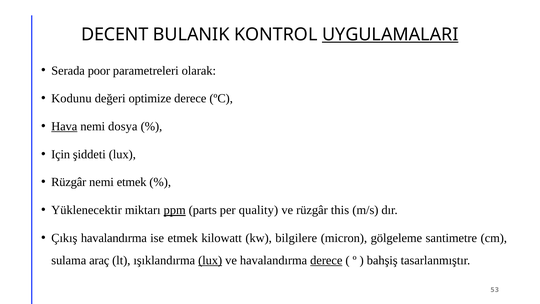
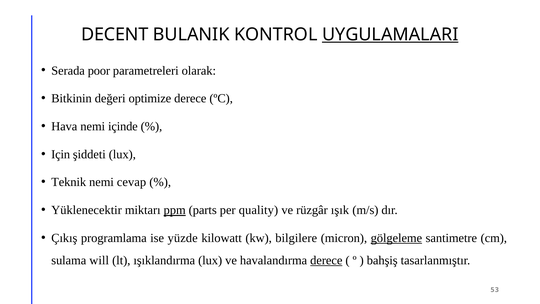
Kodunu: Kodunu -> Bitkinin (72, 98)
Hava underline: present -> none (64, 126)
dosya: dosya -> içinde (123, 126)
Rüzgâr: Rüzgâr -> Teknik (69, 182)
nemi etmek: etmek -> cevap (132, 182)
this: this -> ışık (340, 210)
Çıkış havalandırma: havalandırma -> programlama (114, 238)
ise etmek: etmek -> yüzde (183, 238)
gölgeleme underline: none -> present (396, 238)
araç: araç -> will (99, 260)
lux underline: present -> none (210, 260)
